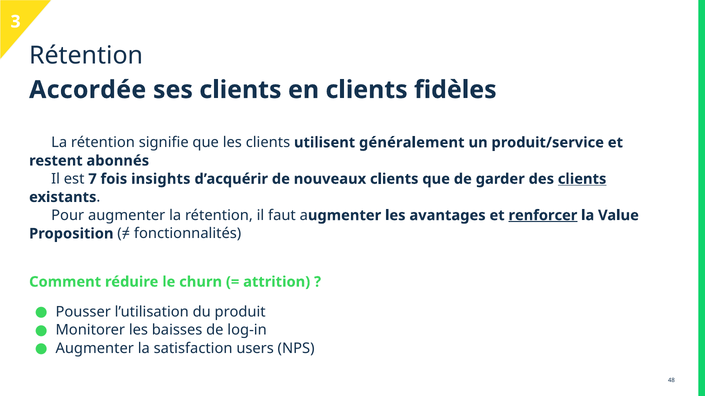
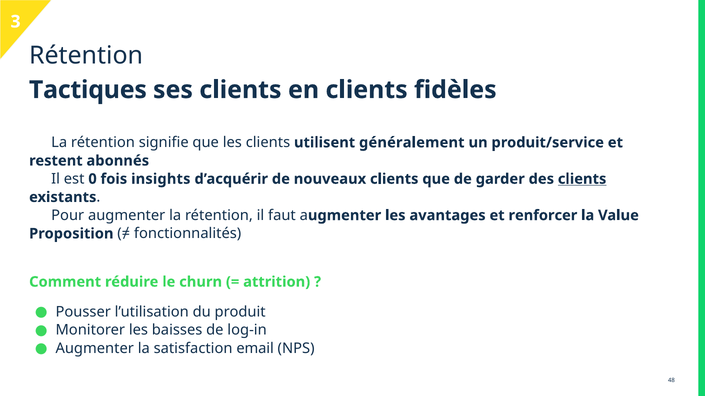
Accordée: Accordée -> Tactiques (88, 90)
7: 7 -> 0 (93, 179)
renforcer underline: present -> none (543, 216)
users: users -> email (255, 349)
